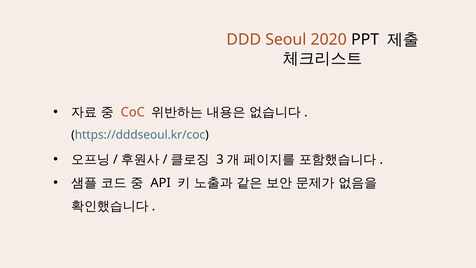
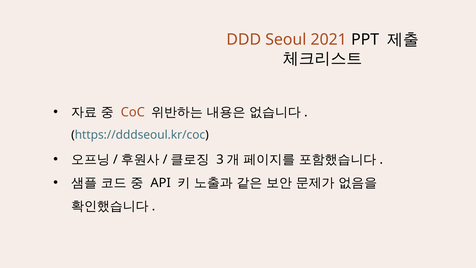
2020: 2020 -> 2021 (329, 39)
